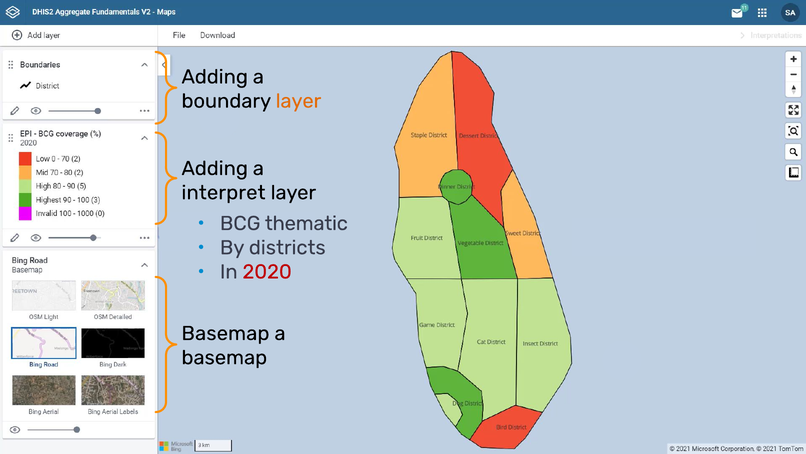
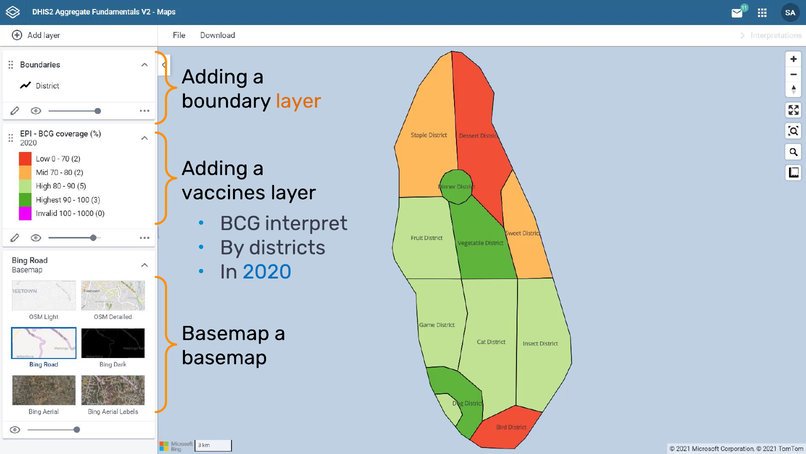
interpret: interpret -> vaccines (224, 192)
thematic: thematic -> interpret (306, 223)
2020 colour: red -> blue (267, 271)
